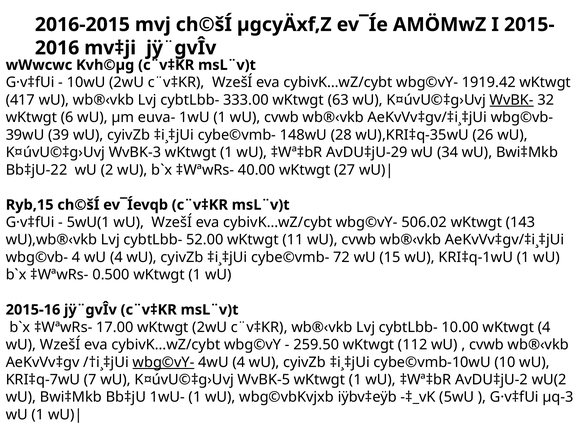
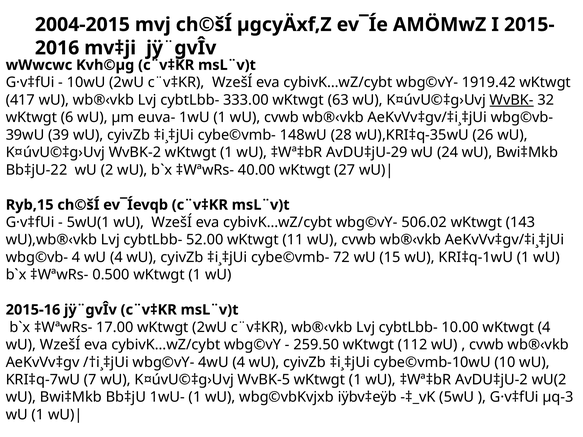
2016-2015: 2016-2015 -> 2004-2015 (82, 25)
WvBK-3: WvBK-3 -> WvBK-2 (135, 153)
34: 34 -> 24 (448, 153)
wbg©vY- underline: present -> none (164, 362)
